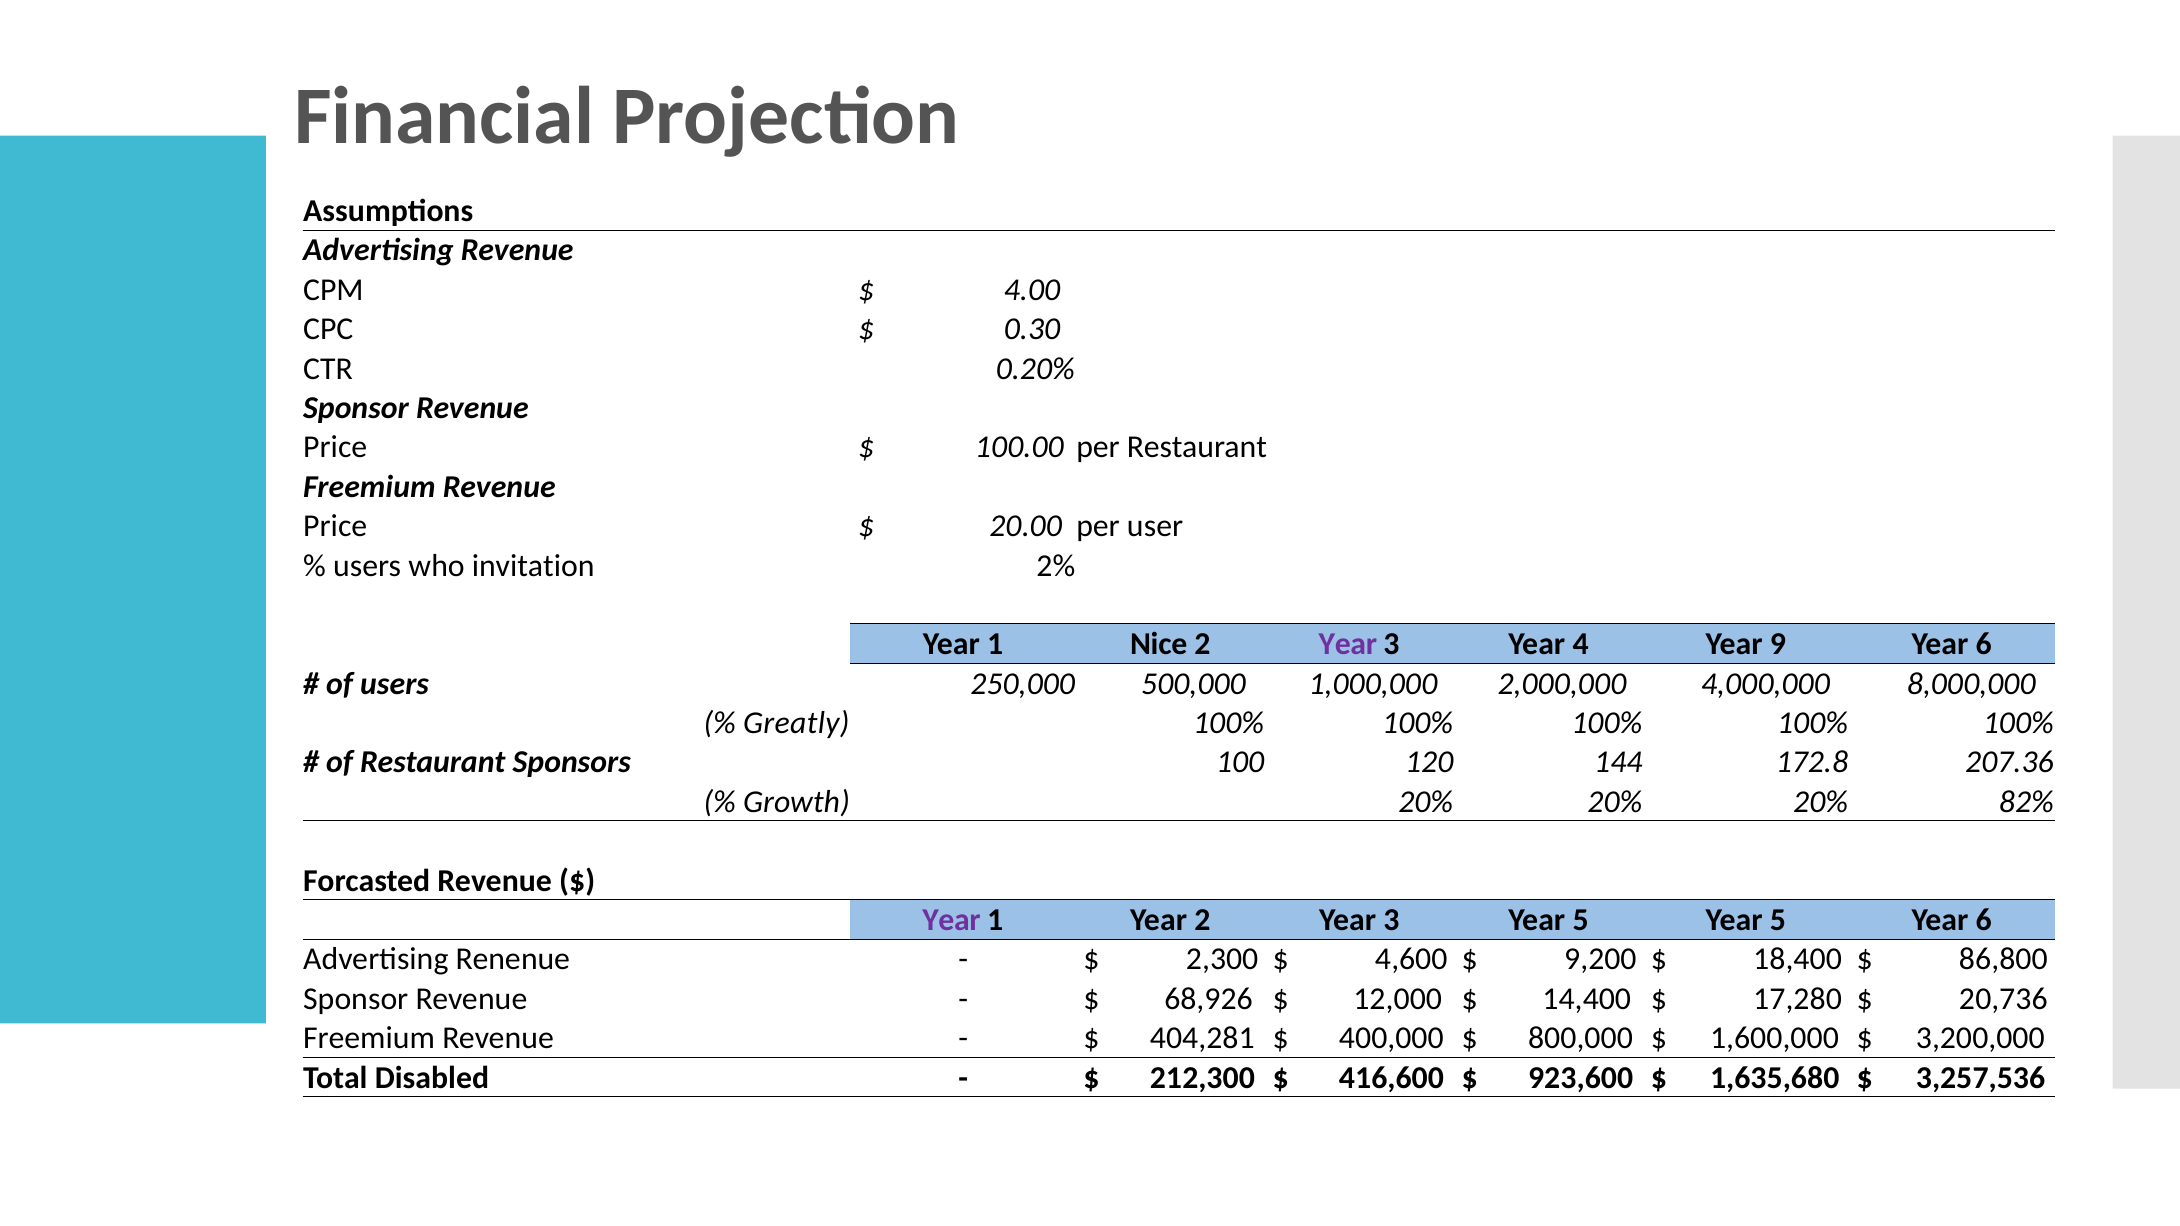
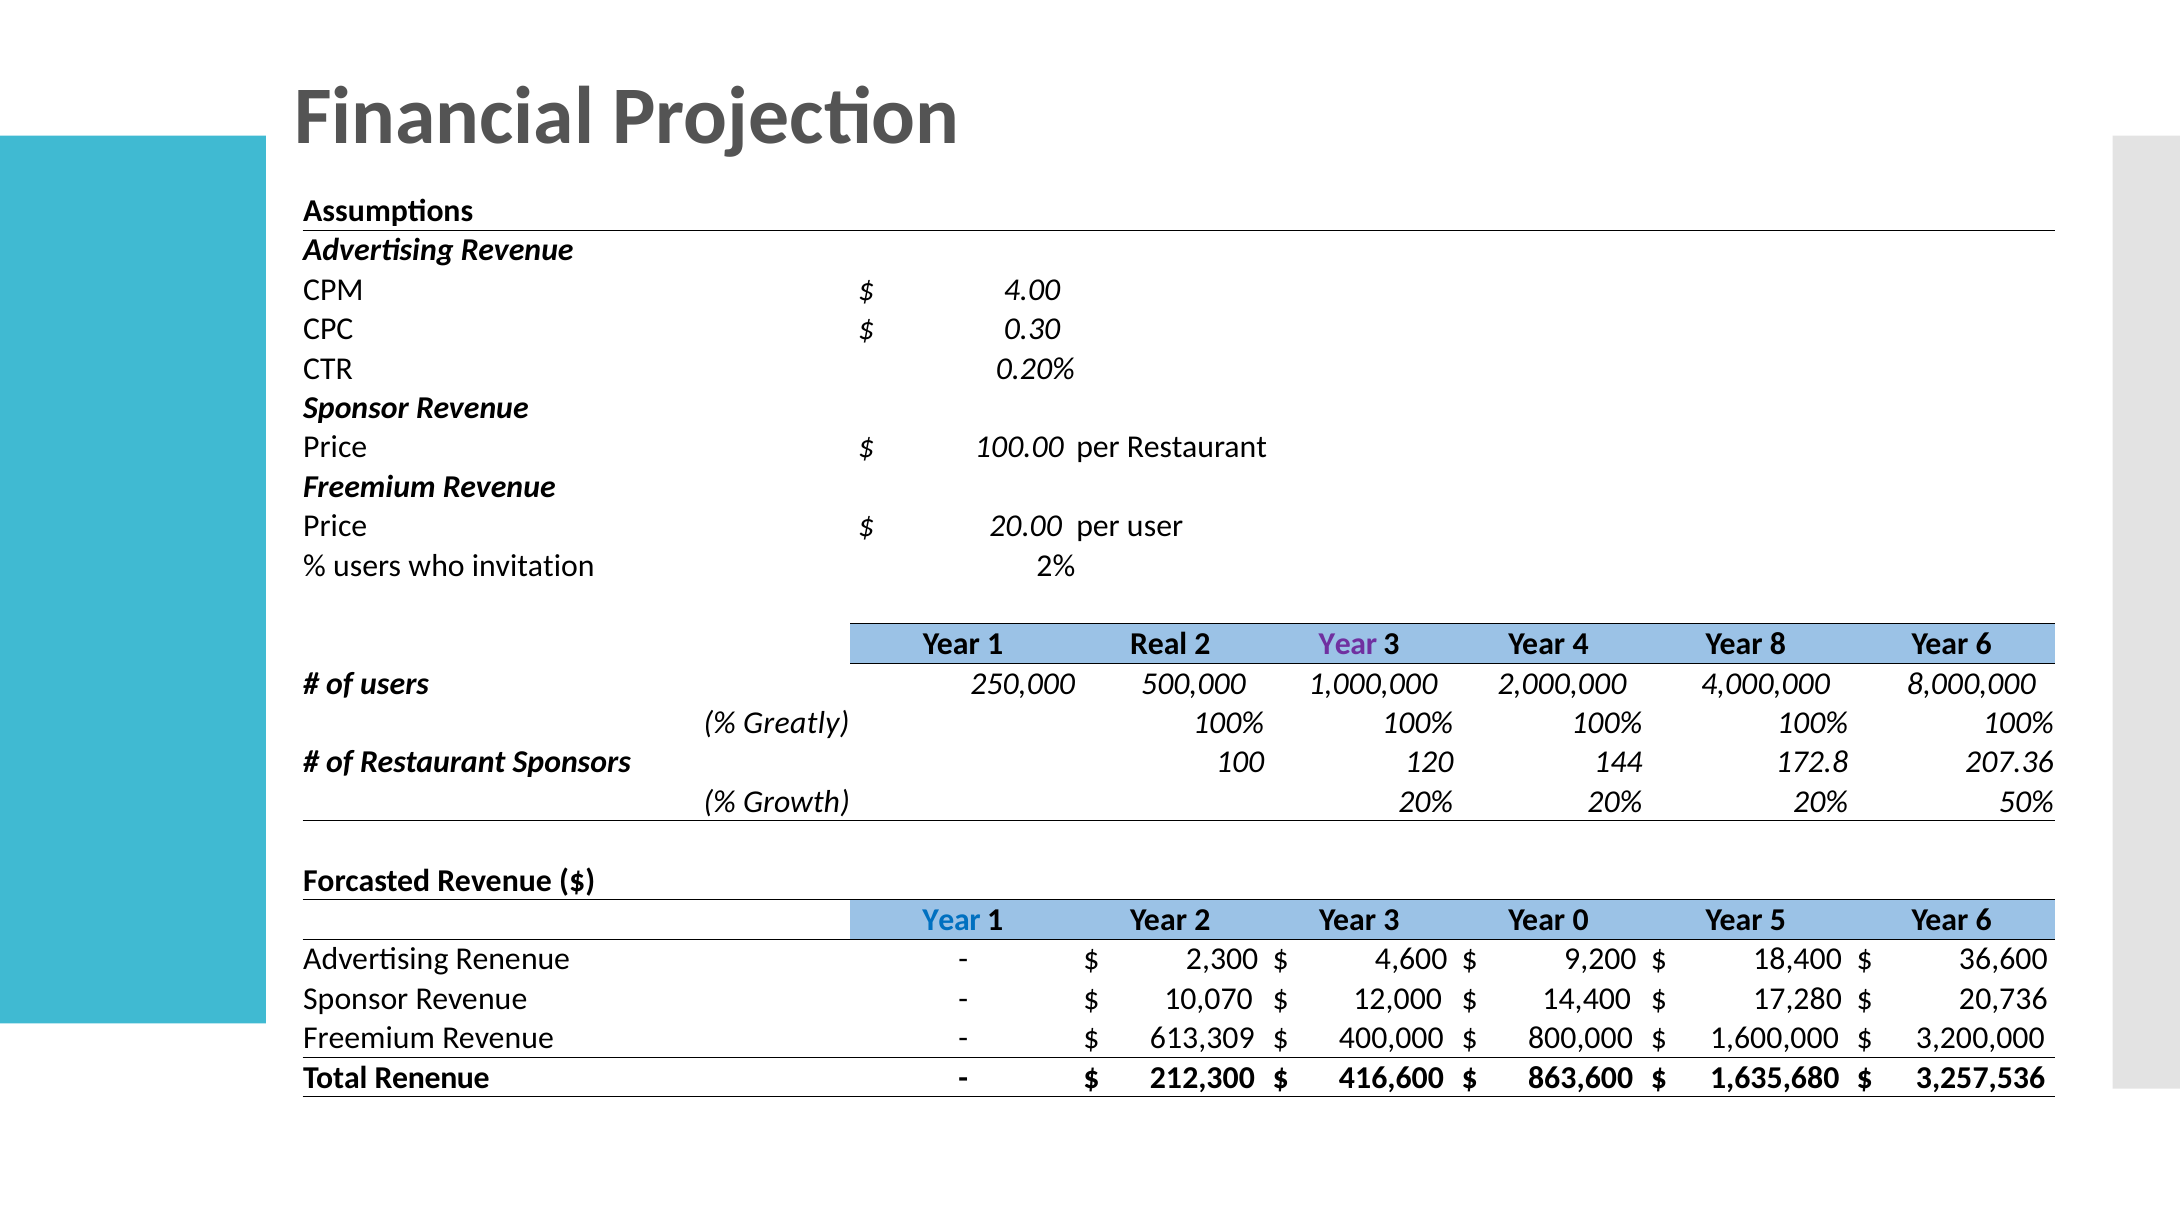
Nice: Nice -> Real (1159, 644)
9: 9 -> 8 (1778, 644)
82%: 82% -> 50% (2026, 802)
Year colour: purple -> blue (952, 920)
3 Year 5: 5 -> 0 (1581, 920)
86,800: 86,800 -> 36,600 (2003, 960)
68,926: 68,926 -> 10,070 (1209, 999)
404,281: 404,281 -> 613,309 (1202, 1038)
Total Disabled: Disabled -> Renenue (432, 1078)
923,600: 923,600 -> 863,600 (1581, 1078)
